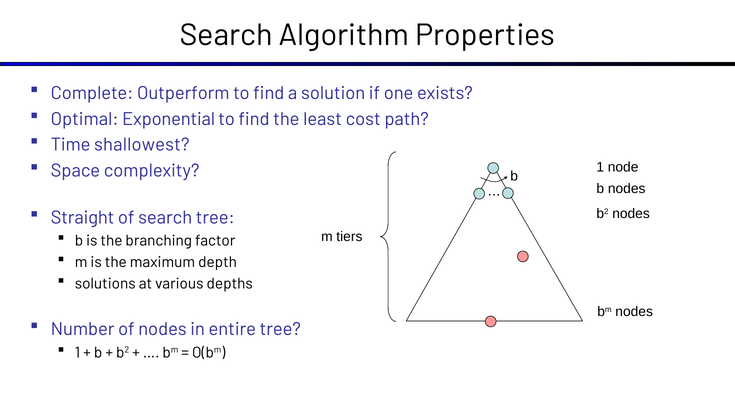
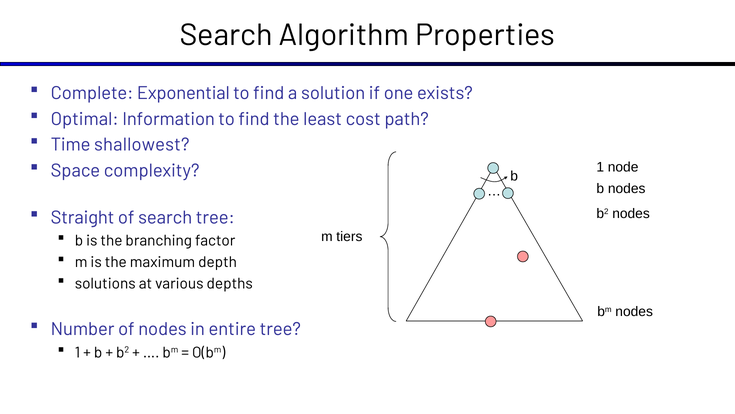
Outperform: Outperform -> Exponential (183, 93)
Exponential: Exponential -> Information (169, 119)
